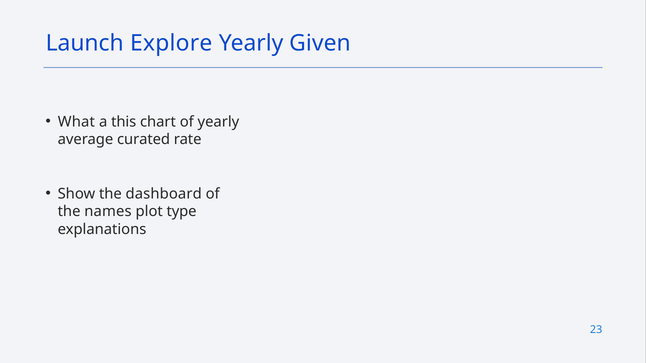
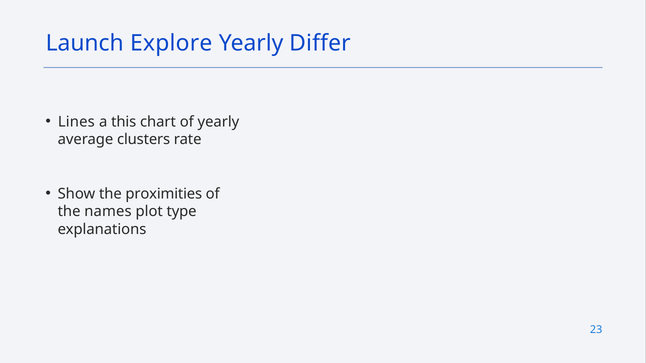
Given: Given -> Differ (320, 43)
What: What -> Lines (76, 122)
curated: curated -> clusters (144, 140)
dashboard: dashboard -> proximities (164, 194)
